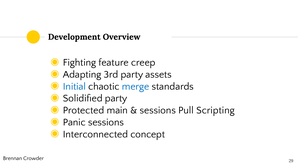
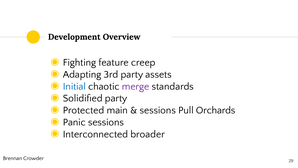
merge colour: blue -> purple (136, 86)
Scripting: Scripting -> Orchards (216, 110)
concept: concept -> broader (148, 134)
